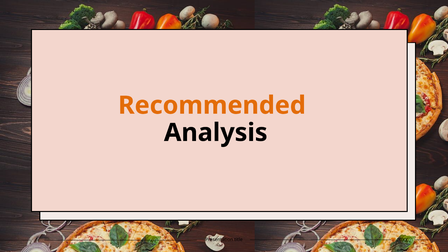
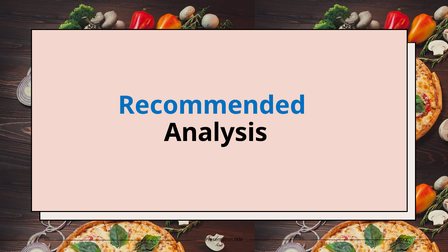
Recommended colour: orange -> blue (212, 105)
